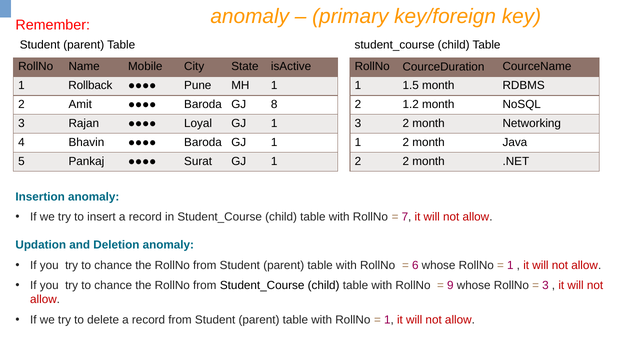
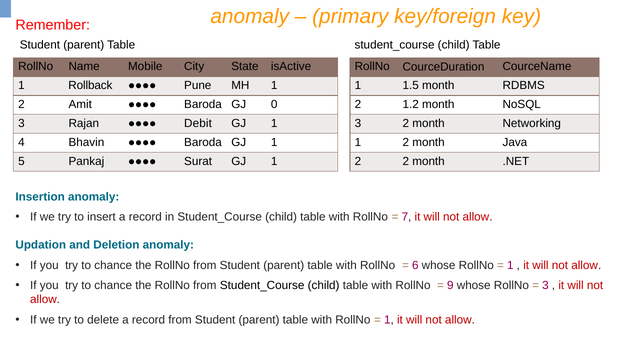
8: 8 -> 0 (274, 105)
Loyal: Loyal -> Debit (198, 124)
